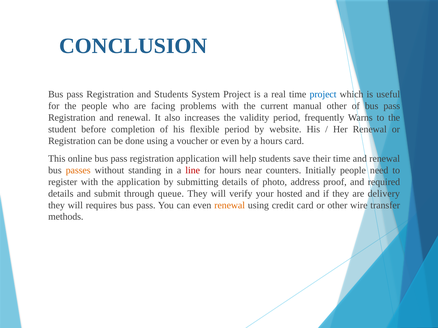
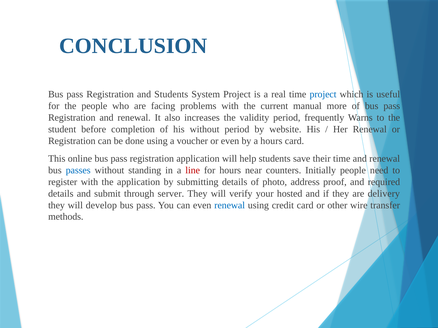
manual other: other -> more (337, 106)
his flexible: flexible -> without (205, 129)
passes colour: orange -> blue (78, 170)
queue: queue -> server (171, 194)
requires: requires -> develop (101, 205)
renewal colour: orange -> blue (230, 205)
